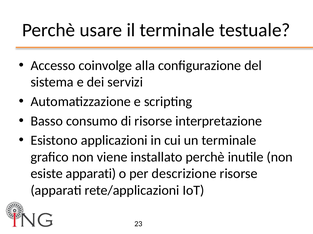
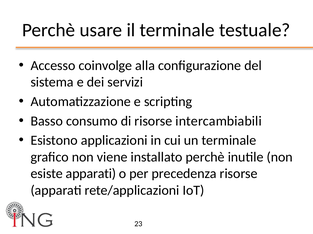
interpretazione: interpretazione -> intercambiabili (219, 121)
descrizione: descrizione -> precedenza (184, 174)
